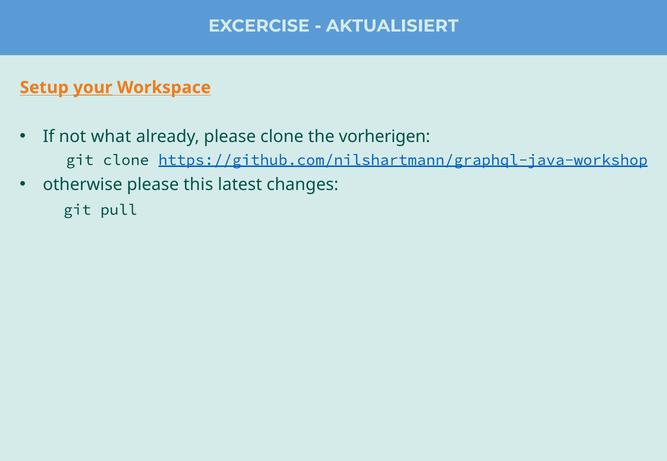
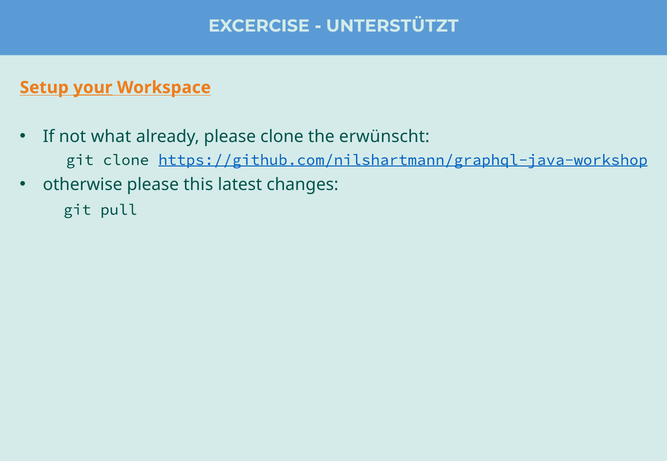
AKTUALISIERT: AKTUALISIERT -> UNTERSTÜTZT (392, 26)
vorherigen: vorherigen -> erwünscht (384, 137)
https://github.com/nilshartmann/graphql-java-workshop underline: present -> none (403, 160)
